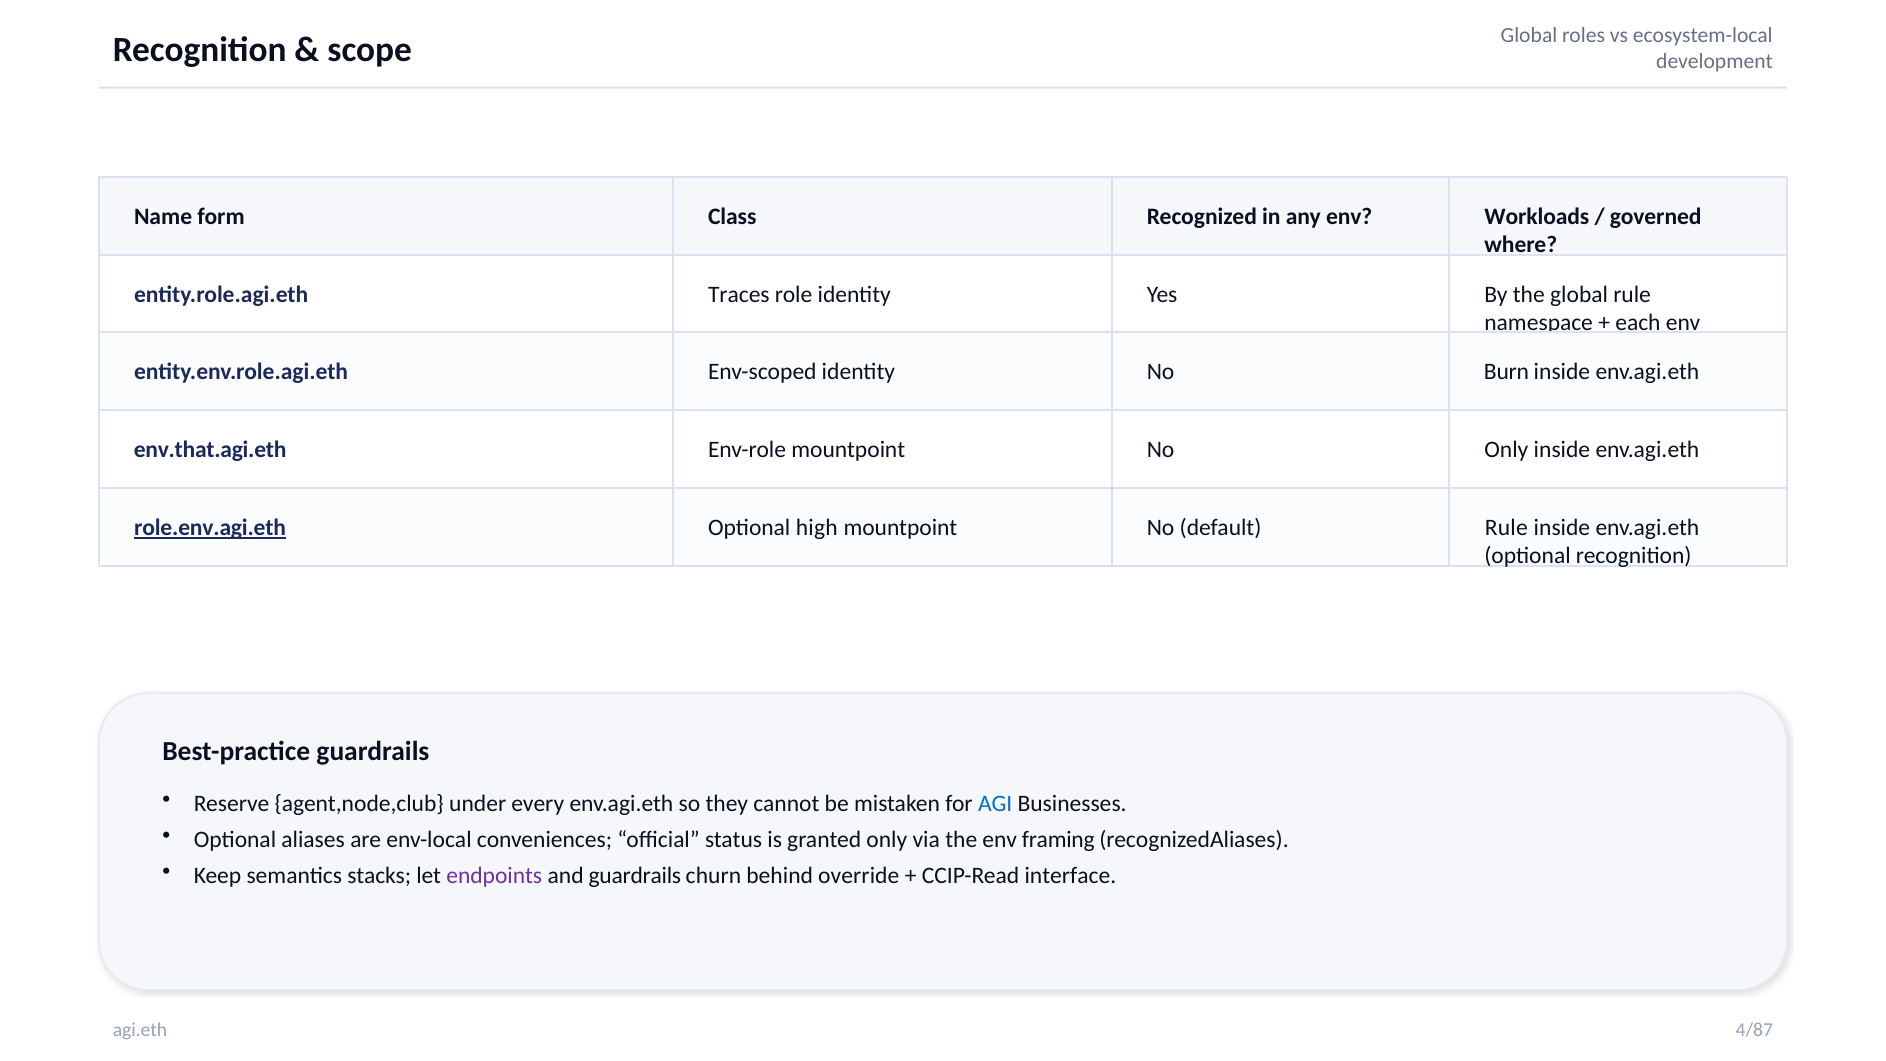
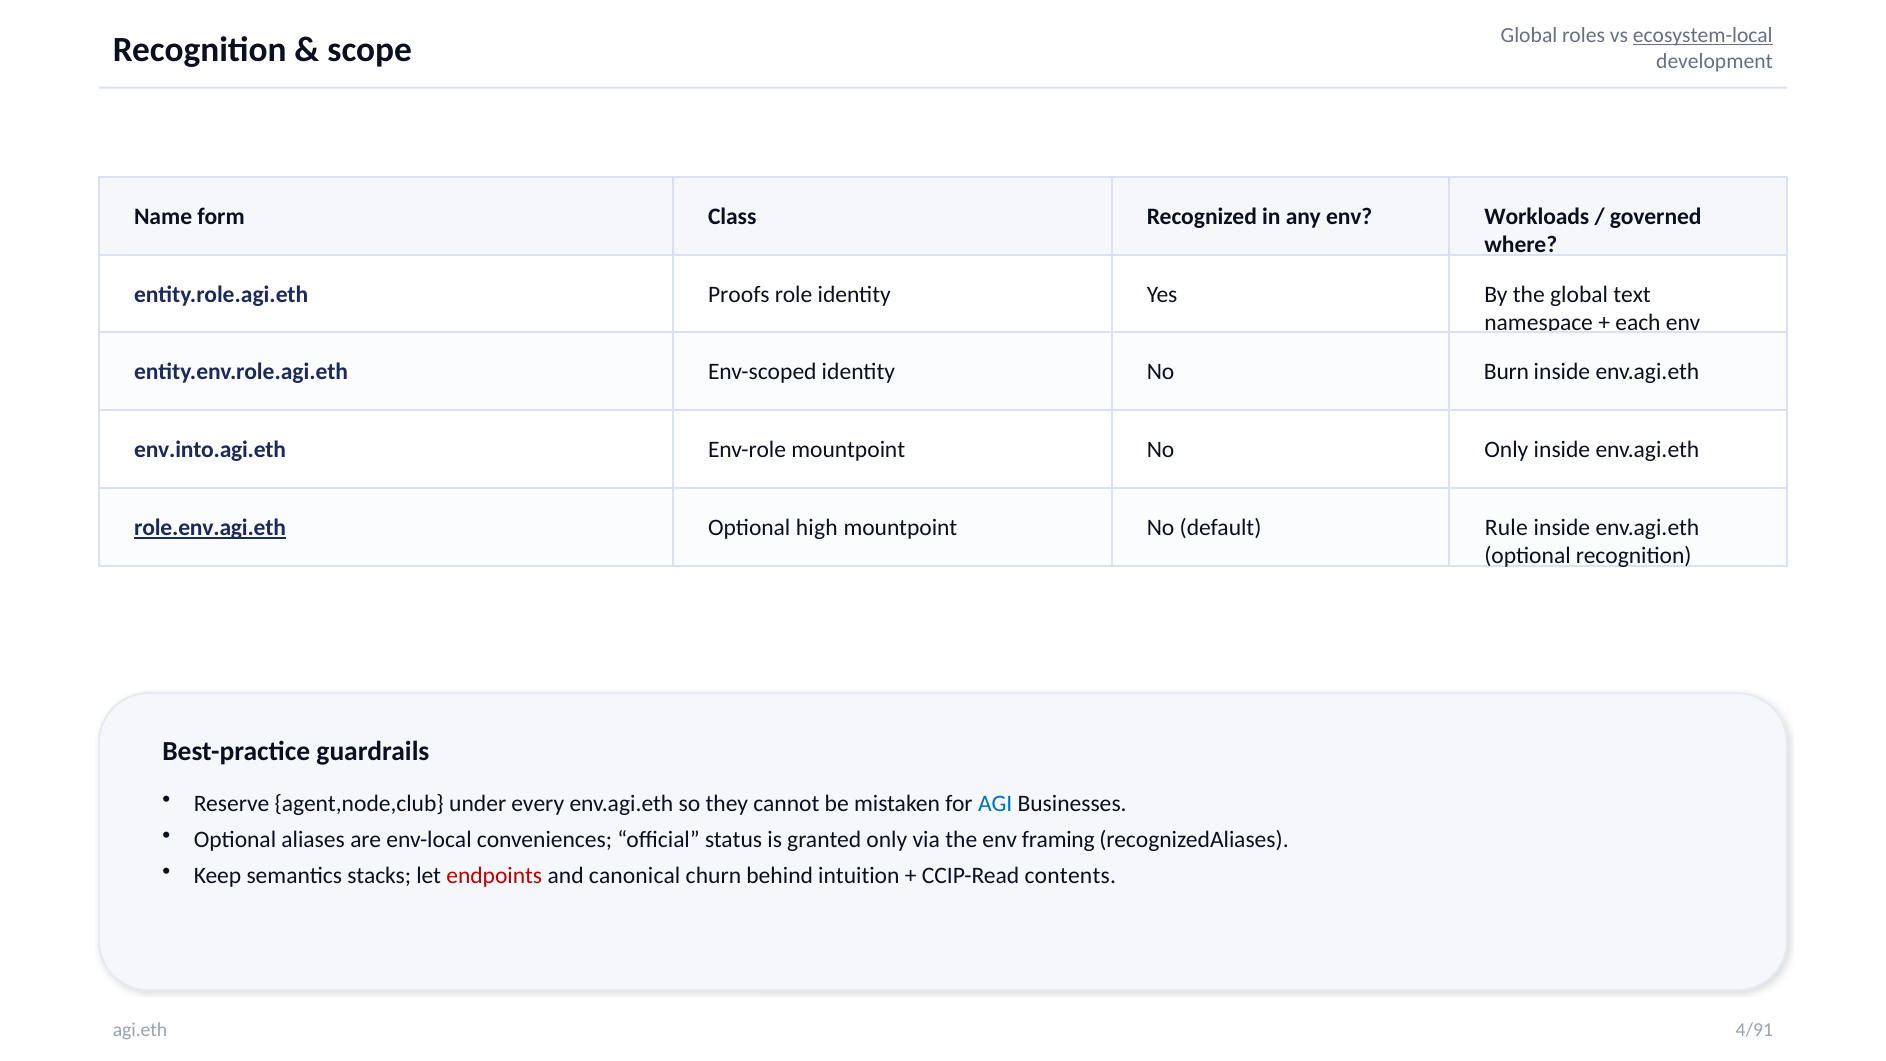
ecosystem-local underline: none -> present (1703, 35)
Traces: Traces -> Proofs (739, 294)
global rule: rule -> text (1632, 294)
env.that.agi.eth: env.that.agi.eth -> env.into.agi.eth (210, 450)
endpoints colour: purple -> red (494, 876)
and guardrails: guardrails -> canonical (635, 876)
override: override -> intuition (859, 876)
interface: interface -> contents (1070, 876)
4/87: 4/87 -> 4/91 (1754, 1030)
